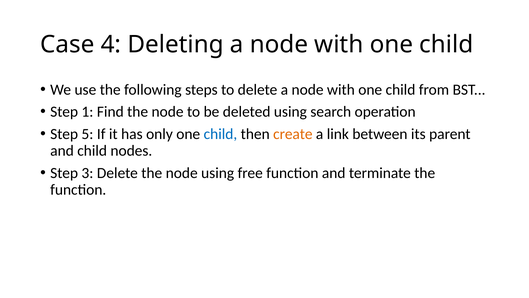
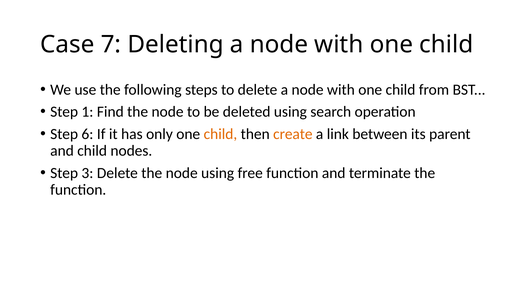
4: 4 -> 7 (111, 44)
5: 5 -> 6 (87, 134)
child colour: blue -> orange (220, 134)
